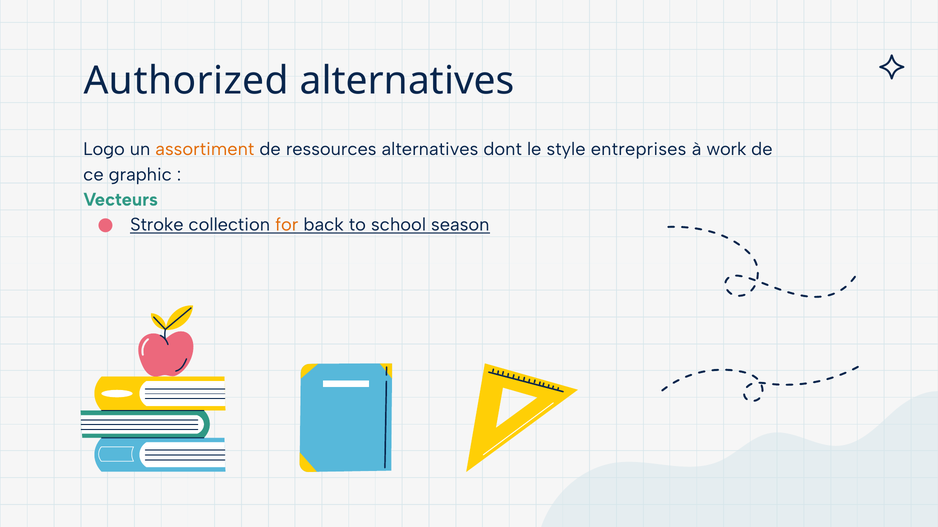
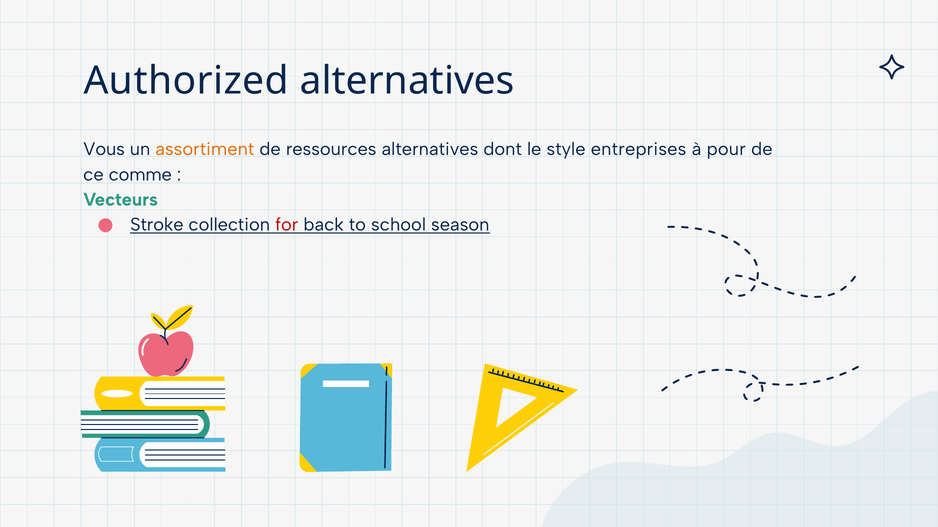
Logo: Logo -> Vous (104, 150)
work: work -> pour (726, 150)
graphic: graphic -> comme (140, 175)
for colour: orange -> red (287, 225)
